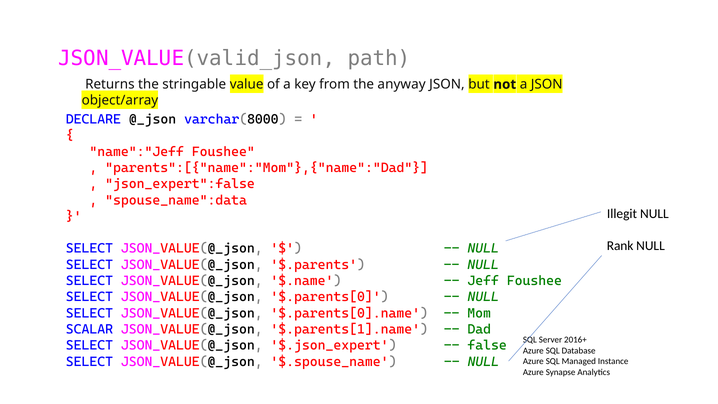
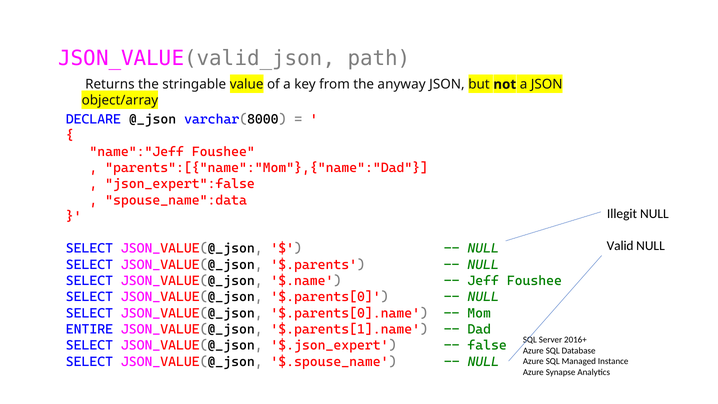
Rank: Rank -> Valid (620, 246)
SCALAR: SCALAR -> ENTIRE (89, 329)
